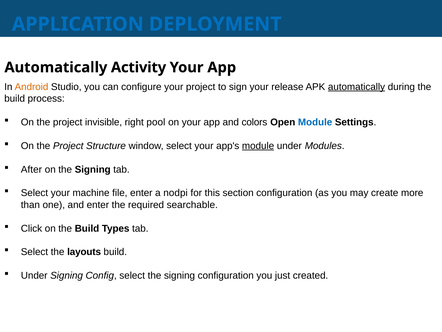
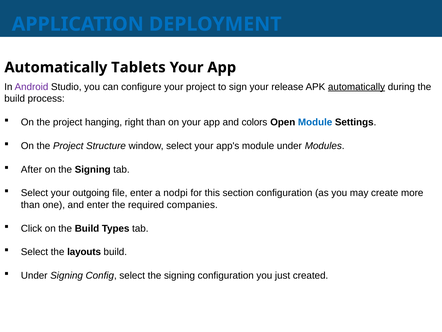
Activity: Activity -> Tablets (138, 67)
Android colour: orange -> purple (32, 87)
invisible: invisible -> hanging (104, 122)
right pool: pool -> than (156, 122)
module underline: present -> none (258, 146)
machine: machine -> outgoing (91, 193)
searchable: searchable -> companies (192, 205)
